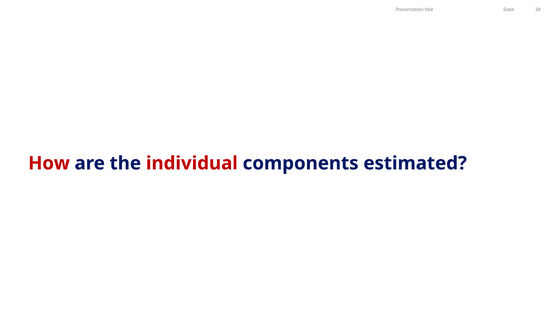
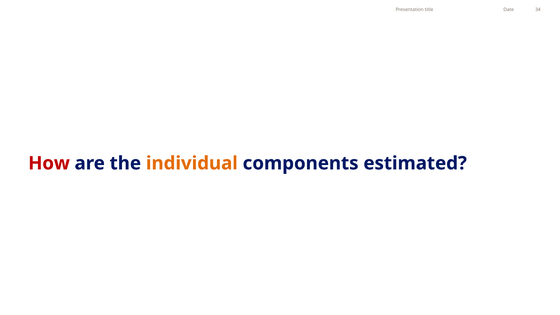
individual colour: red -> orange (192, 163)
